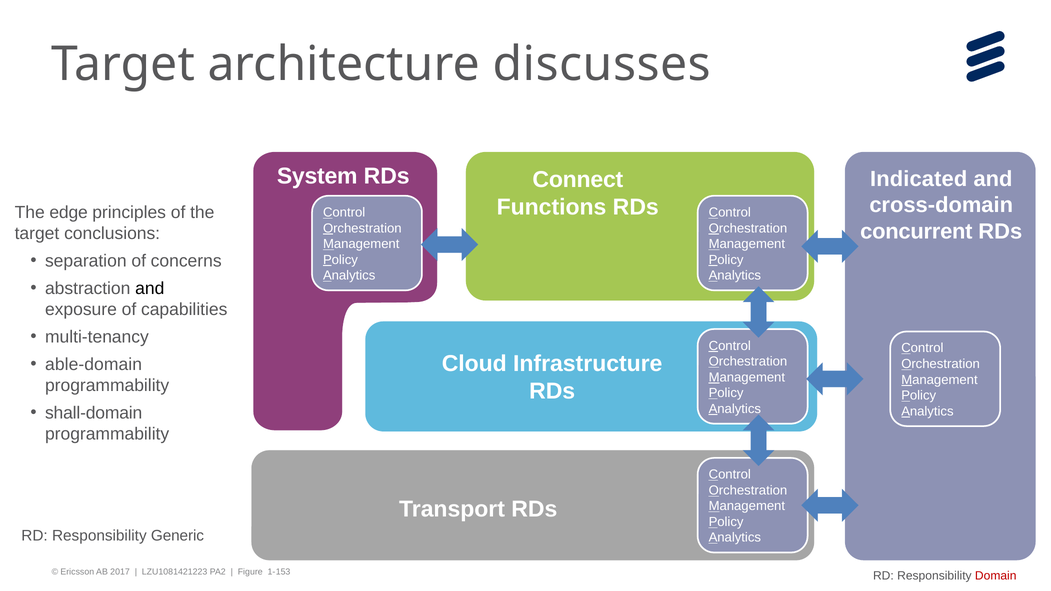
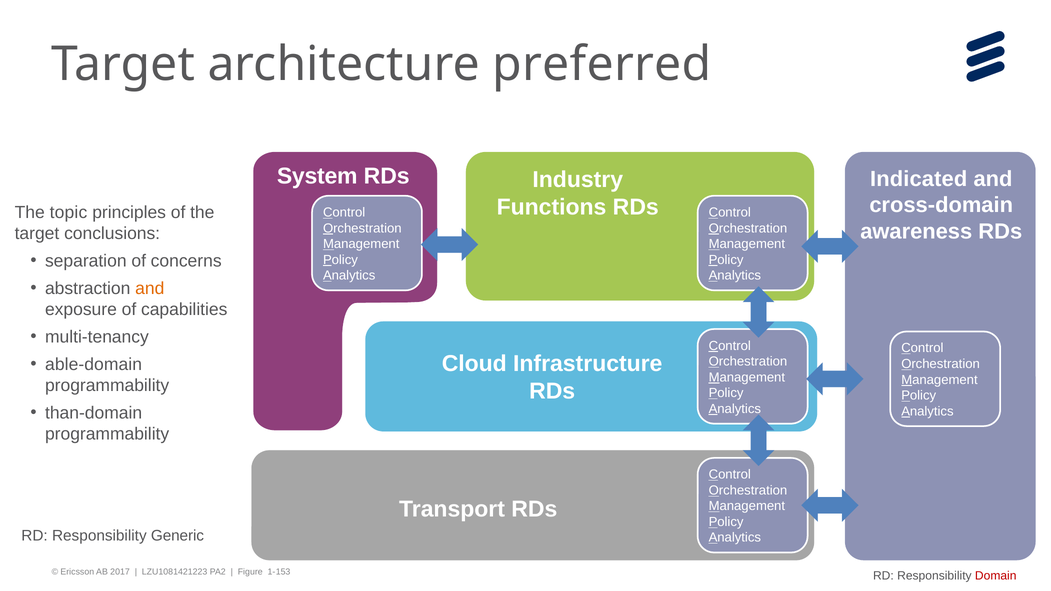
discusses: discusses -> preferred (602, 65)
Connect: Connect -> Industry (578, 180)
edge: edge -> topic (68, 212)
concurrent: concurrent -> awareness (916, 232)
and colour: black -> orange (150, 289)
shall-domain: shall-domain -> than-domain (94, 413)
